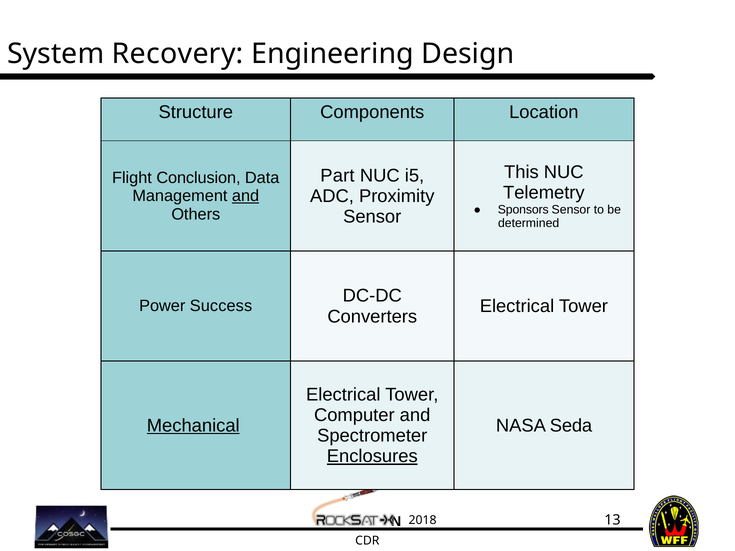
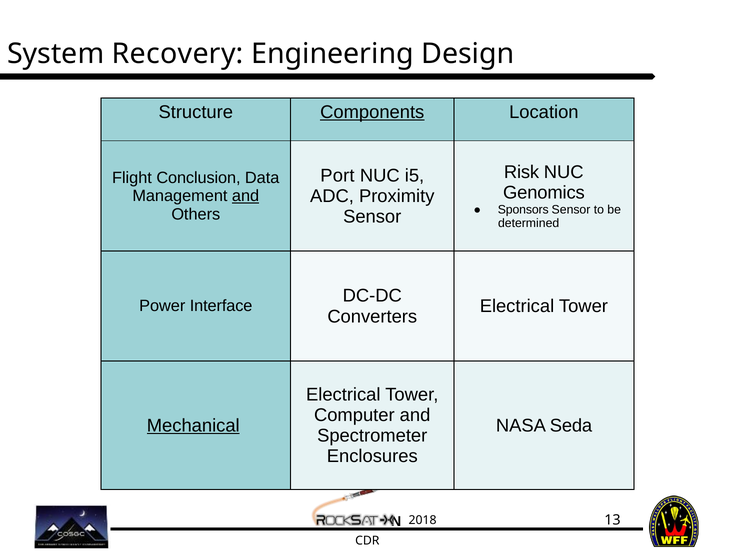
Components underline: none -> present (372, 112)
This: This -> Risk (522, 172)
Part: Part -> Port (337, 176)
Telemetry: Telemetry -> Genomics (544, 193)
Success: Success -> Interface (221, 306)
Enclosures underline: present -> none (372, 457)
